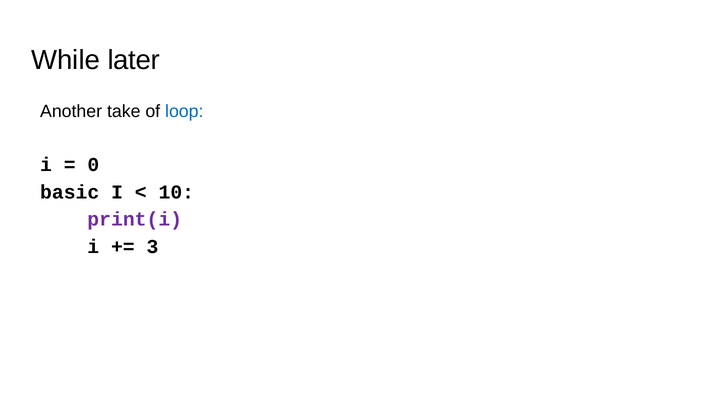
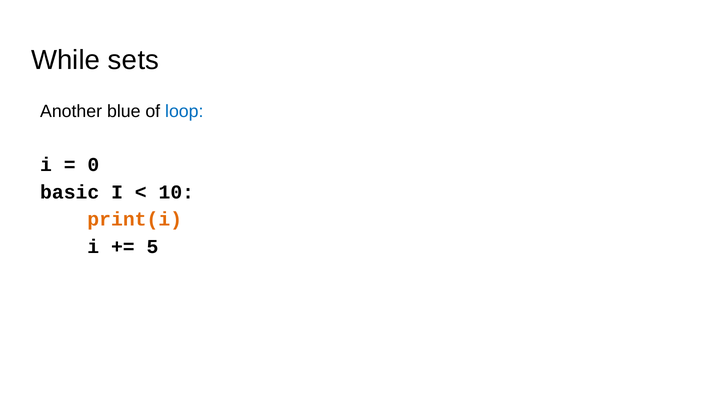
later: later -> sets (134, 60)
take: take -> blue (124, 111)
print(i colour: purple -> orange (135, 219)
3: 3 -> 5 (153, 246)
